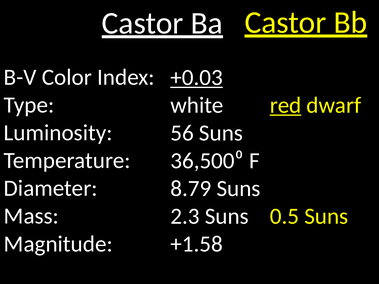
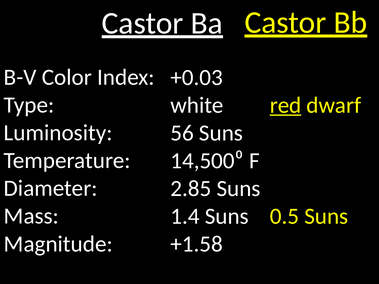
+0.03 underline: present -> none (197, 78)
36,500⁰: 36,500⁰ -> 14,500⁰ (207, 161)
8.79: 8.79 -> 2.85 (191, 189)
2.3: 2.3 -> 1.4 (185, 216)
